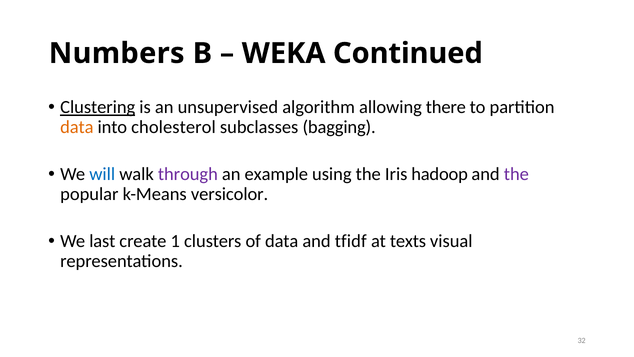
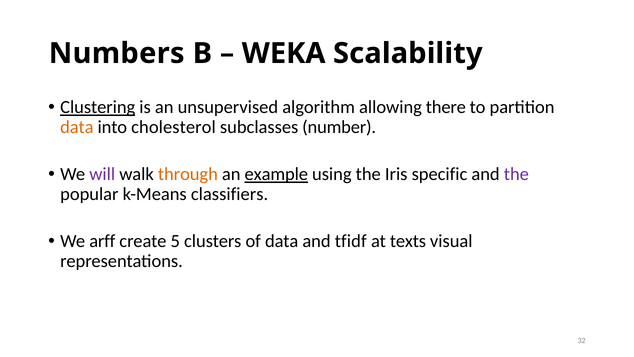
Continued: Continued -> Scalability (408, 53)
bagging: bagging -> number (339, 127)
will colour: blue -> purple (102, 174)
through colour: purple -> orange (188, 174)
example underline: none -> present (276, 174)
hadoop: hadoop -> specific (439, 174)
versicolor: versicolor -> classifiers (230, 194)
last: last -> arff (102, 241)
1: 1 -> 5 (175, 241)
